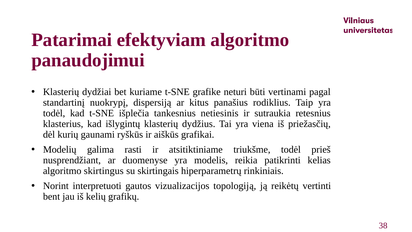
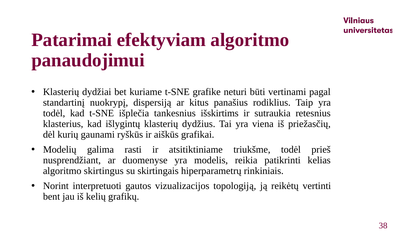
netiesinis: netiesinis -> išskirtims (220, 113)
